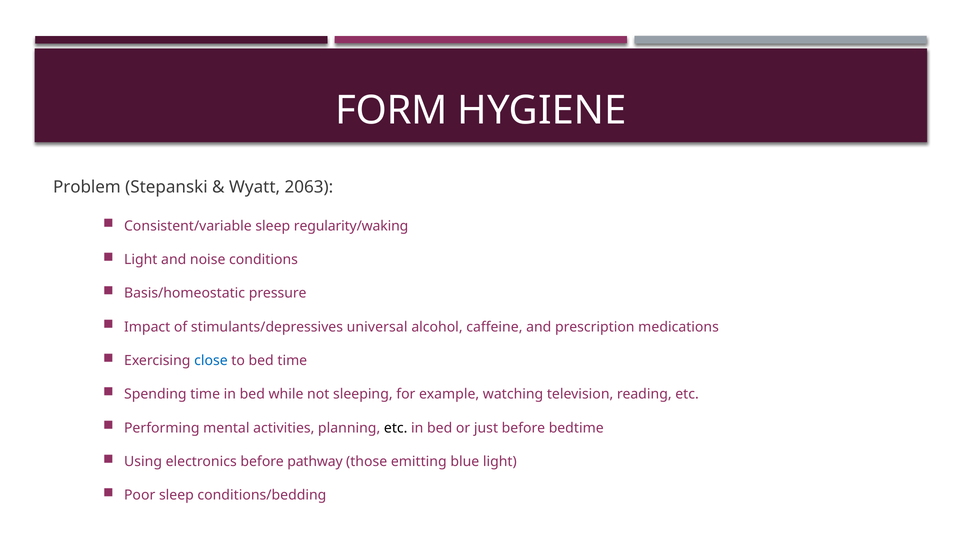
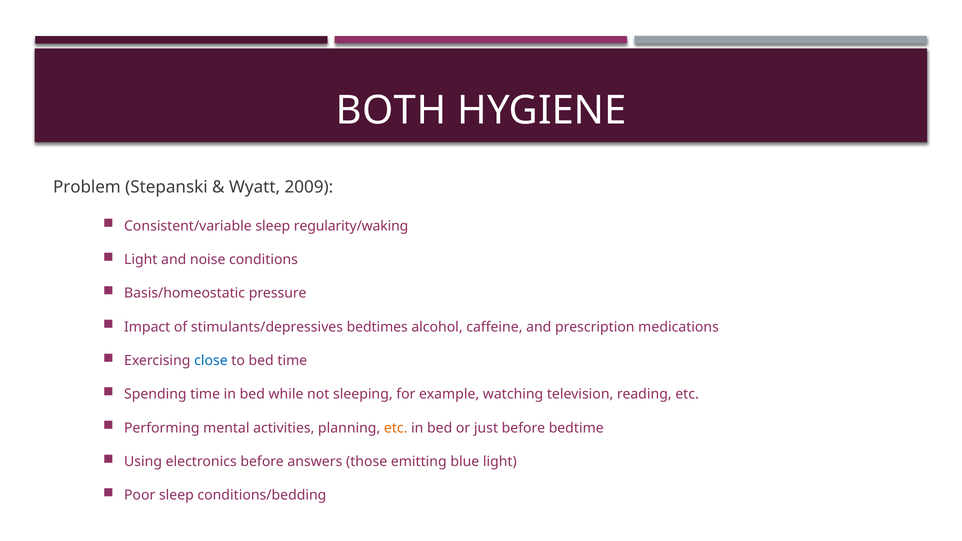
FORM: FORM -> BOTH (391, 111)
2063: 2063 -> 2009 (309, 187)
universal: universal -> bedtimes (377, 327)
etc colour: black -> orange (396, 428)
pathway: pathway -> answers (315, 462)
